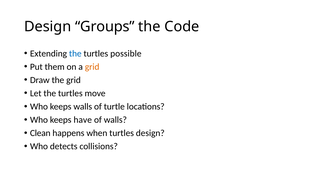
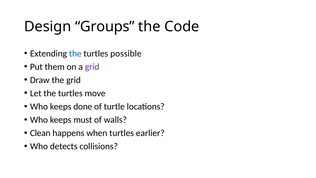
grid colour: orange -> purple (92, 67)
keeps walls: walls -> done (83, 106)
have: have -> must (83, 120)
turtles design: design -> earlier (150, 133)
